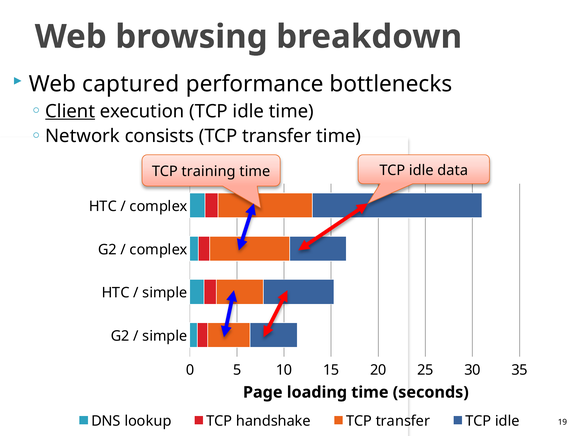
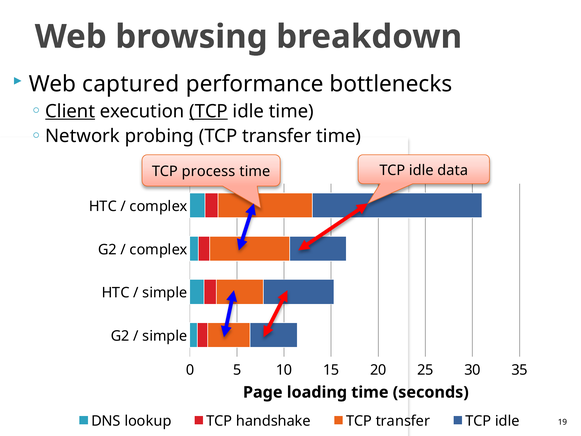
TCP underline: none -> present (209, 111)
consists: consists -> probing (159, 136)
training: training -> process (208, 171)
